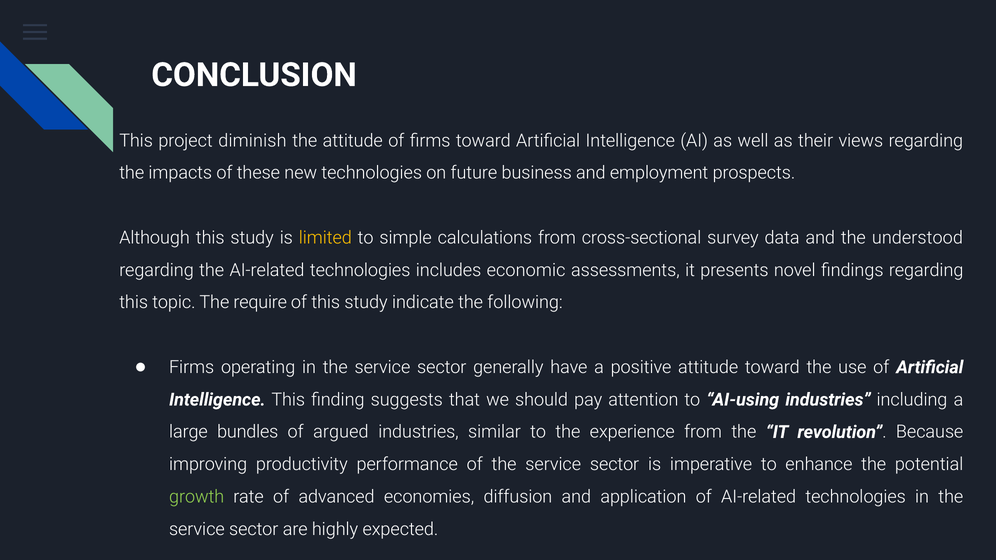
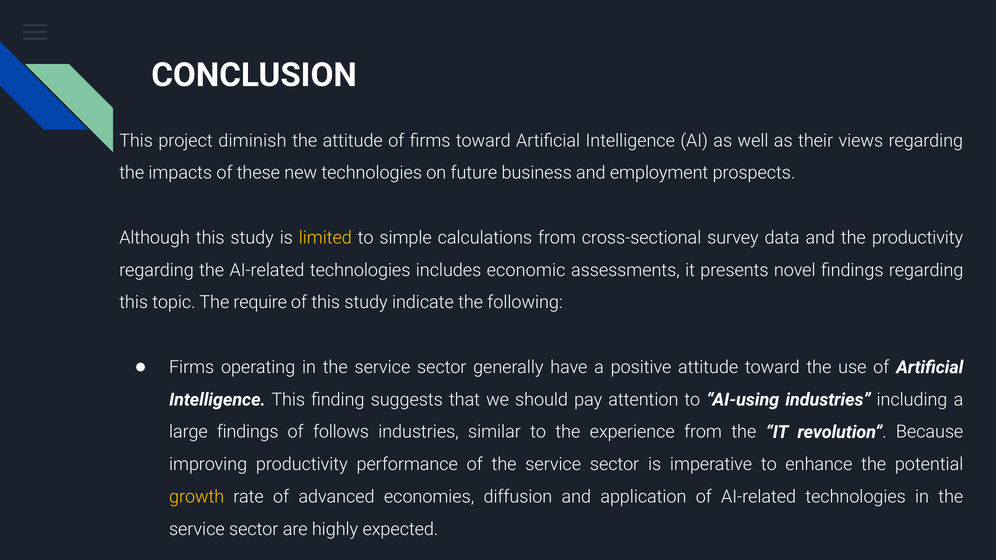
the understood: understood -> productivity (917, 238)
large bundles: bundles -> findings (248, 432)
argued: argued -> follows (341, 432)
growth colour: light green -> yellow (197, 497)
